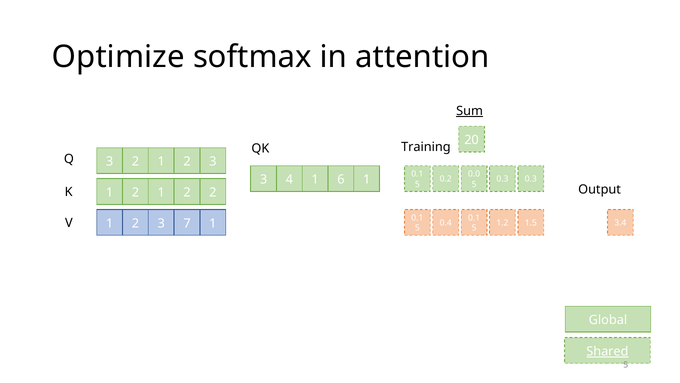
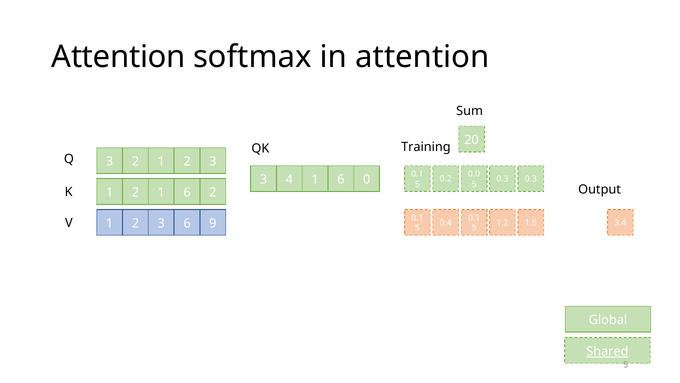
Optimize: Optimize -> Attention (119, 57)
Sum underline: present -> none (470, 111)
1 1: 1 -> 0 (367, 179)
2: 2 -> 6 (187, 192)
7: 7 -> 6 (187, 223)
1: 1 -> 9 (213, 223)
